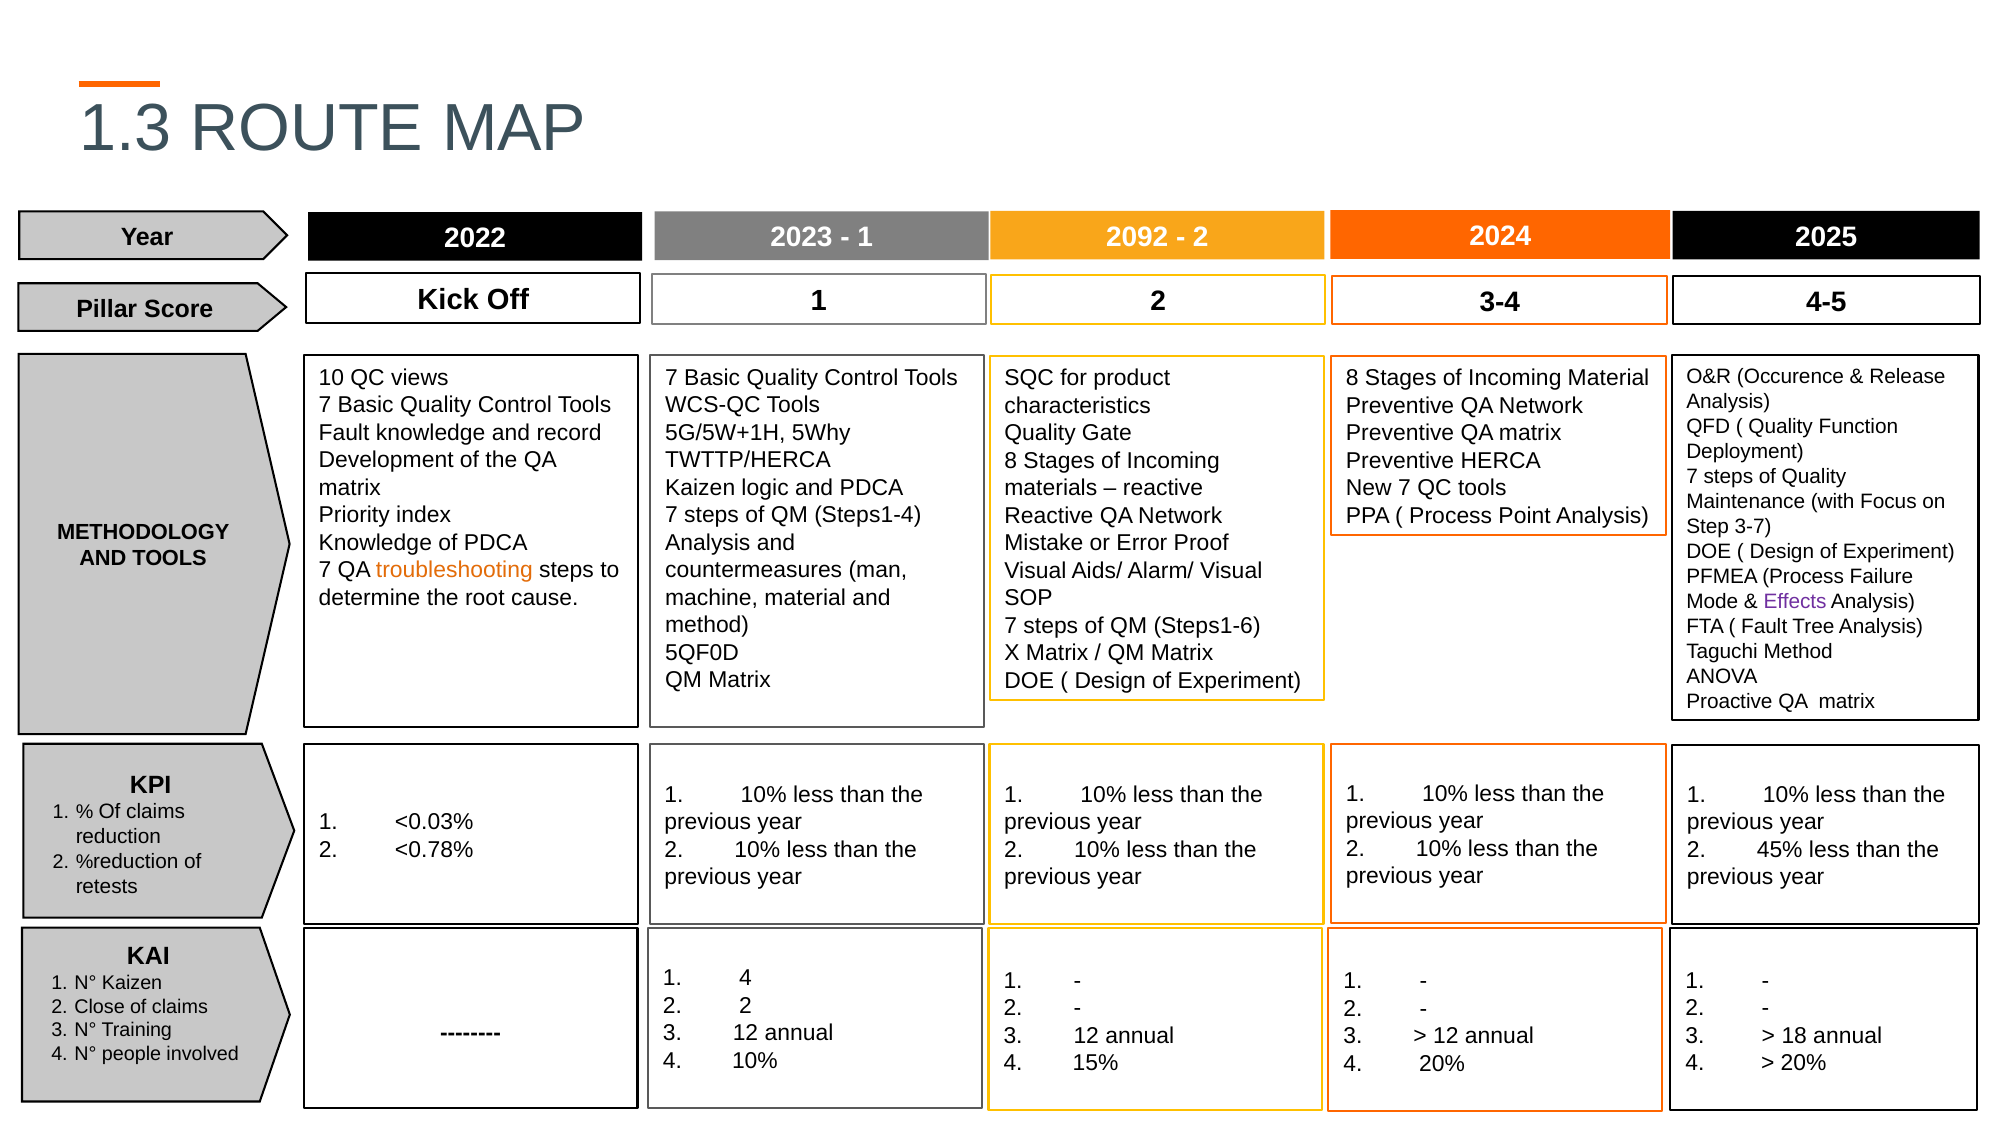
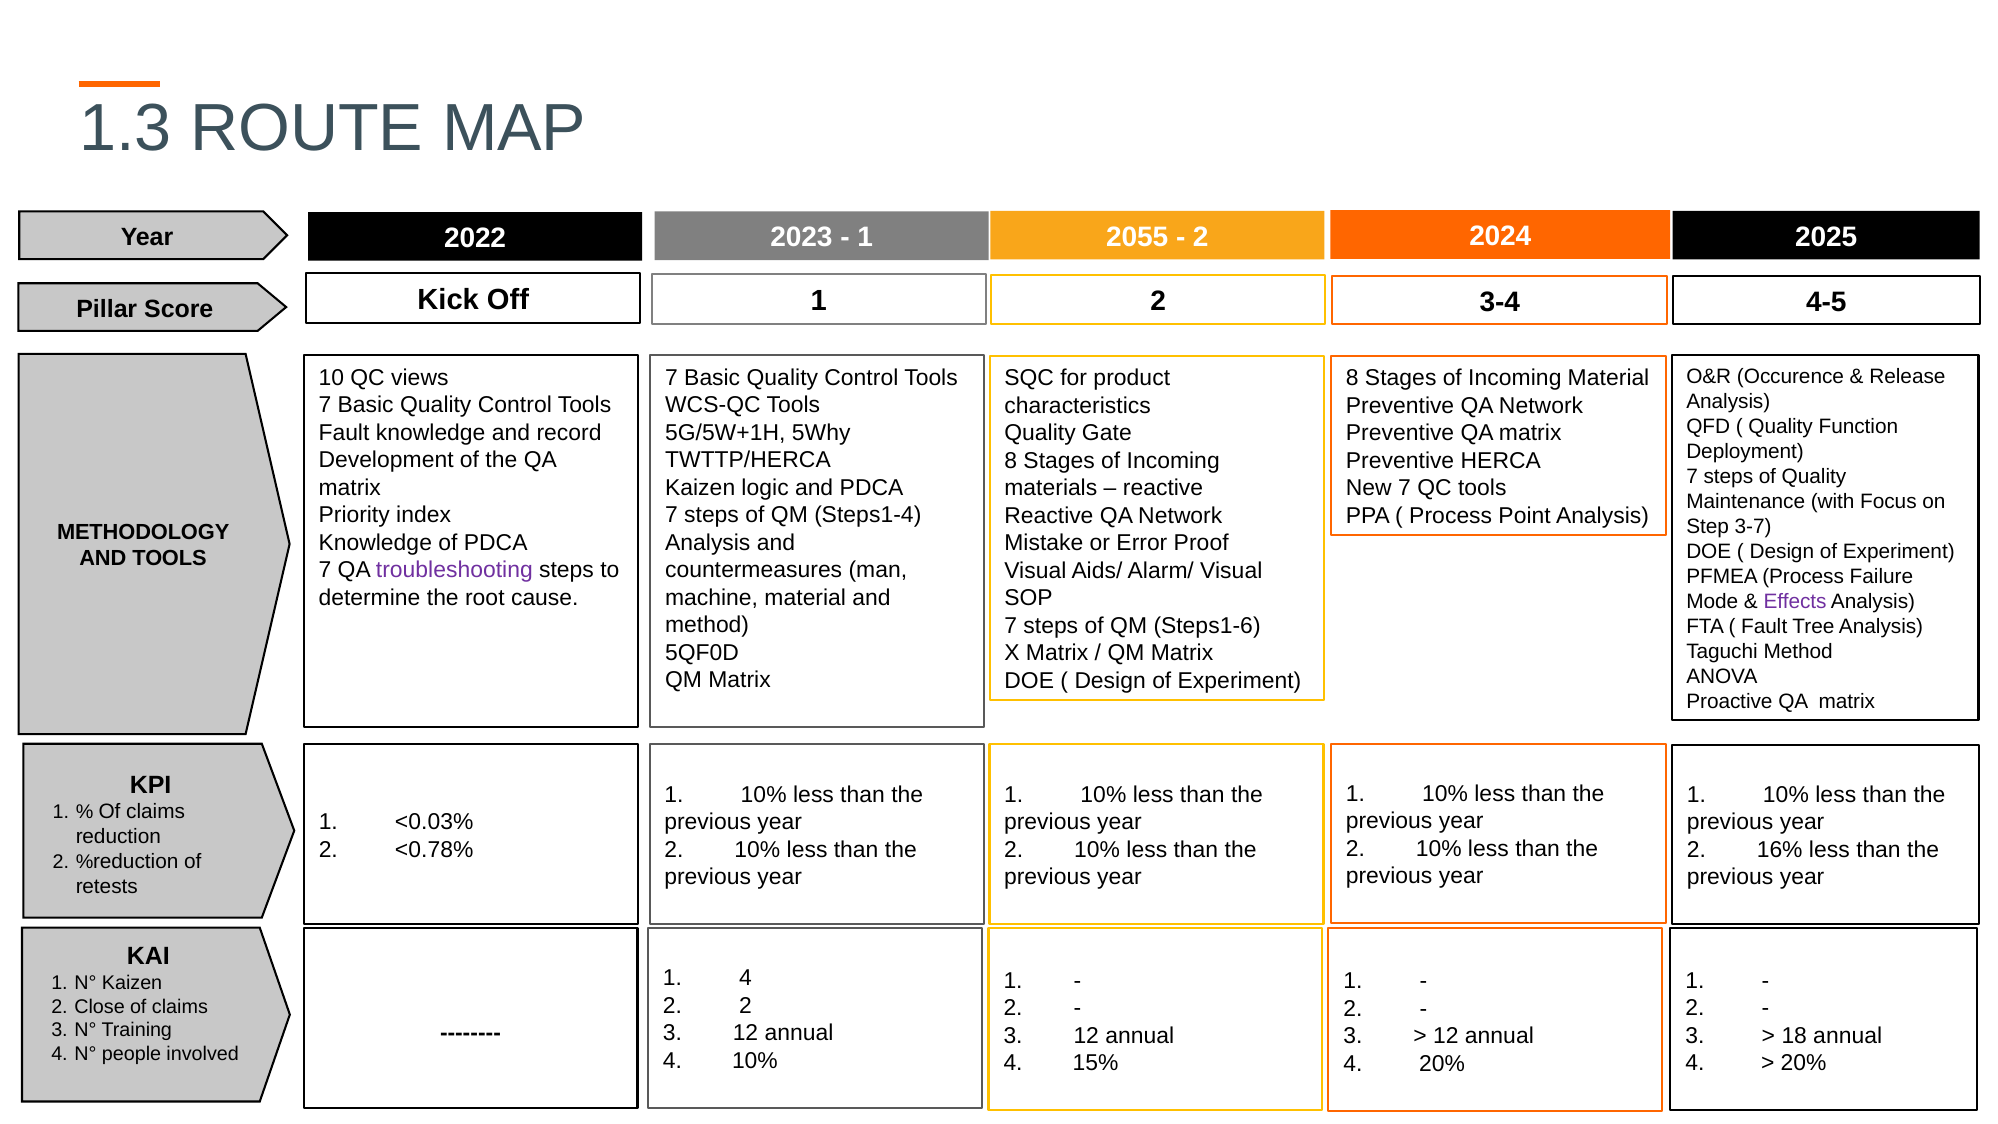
2092: 2092 -> 2055 (1137, 237)
troubleshooting colour: orange -> purple (454, 570)
45%: 45% -> 16% (1780, 850)
